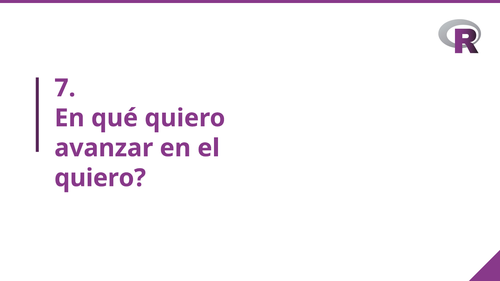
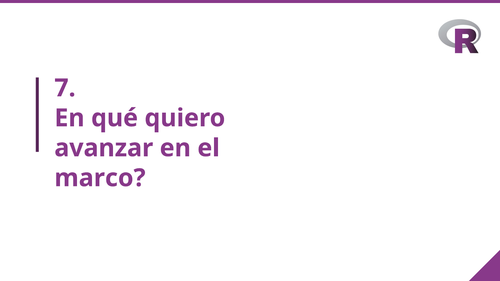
quiero: quiero -> marco (100, 178)
